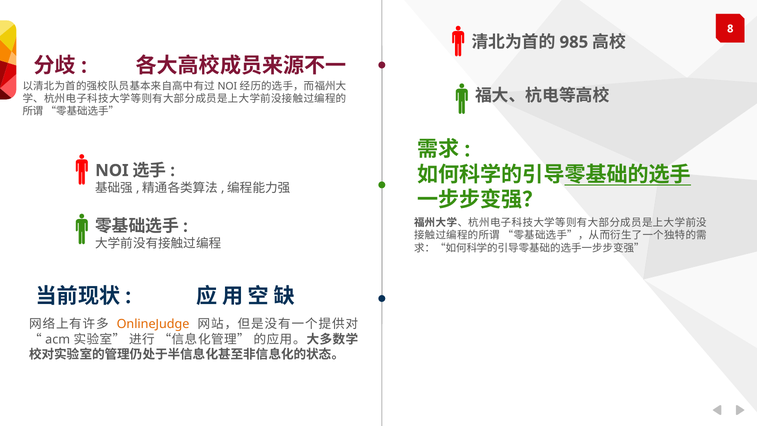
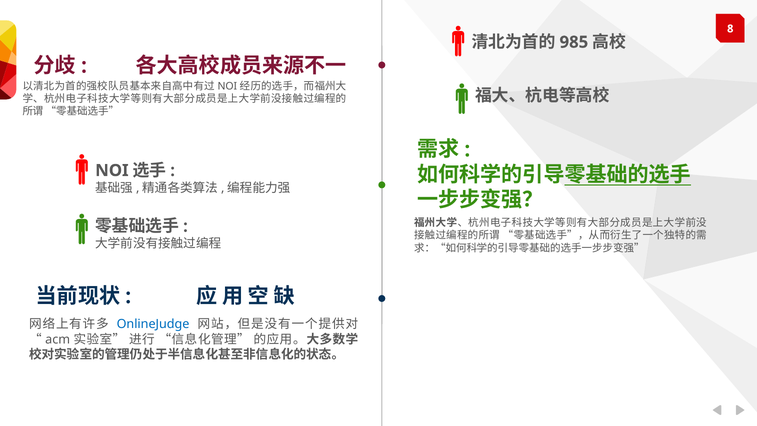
OnlineJudge colour: orange -> blue (153, 324)
